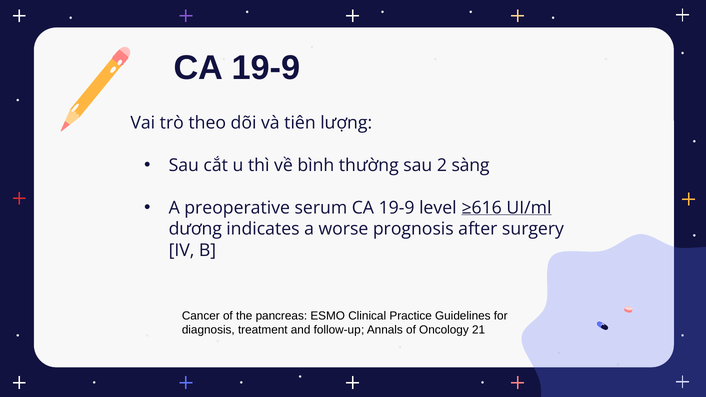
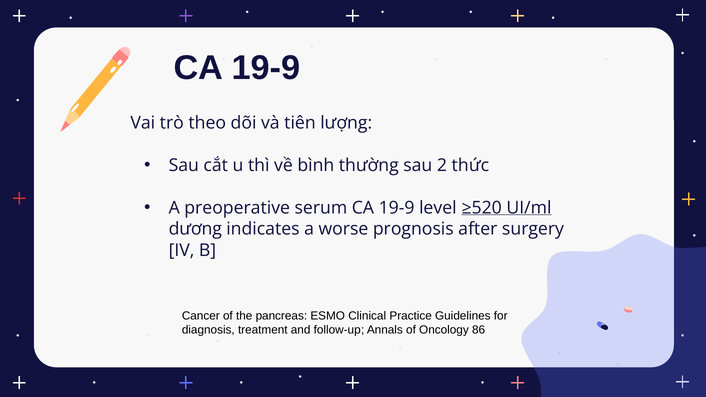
sàng: sàng -> thức (470, 166)
≥616: ≥616 -> ≥520 (482, 208)
21: 21 -> 86 (479, 330)
